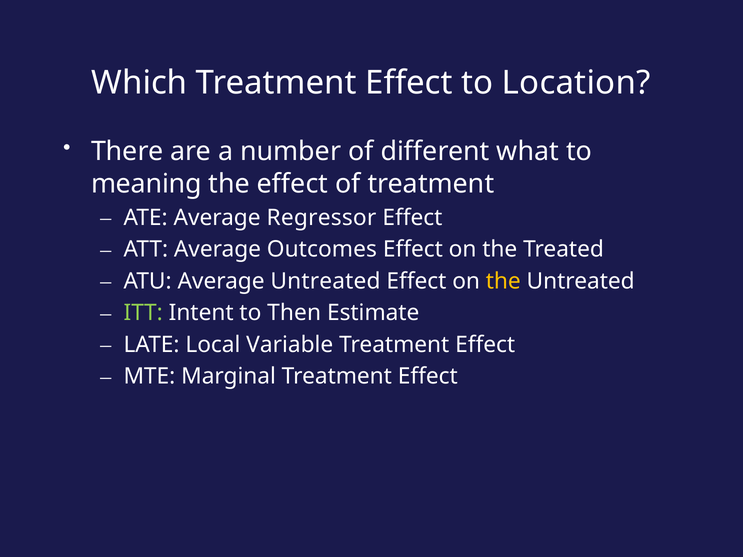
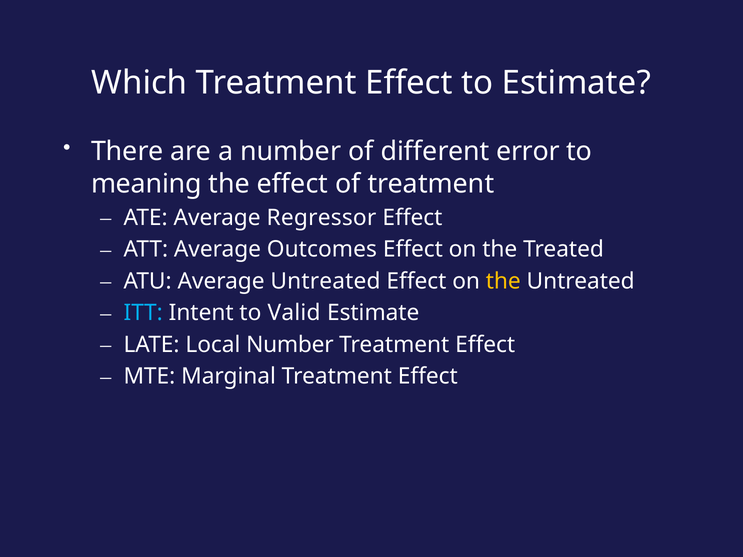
to Location: Location -> Estimate (576, 83)
what: what -> error (528, 152)
ITT colour: light green -> light blue (143, 313)
Then: Then -> Valid (294, 313)
Local Variable: Variable -> Number (290, 345)
